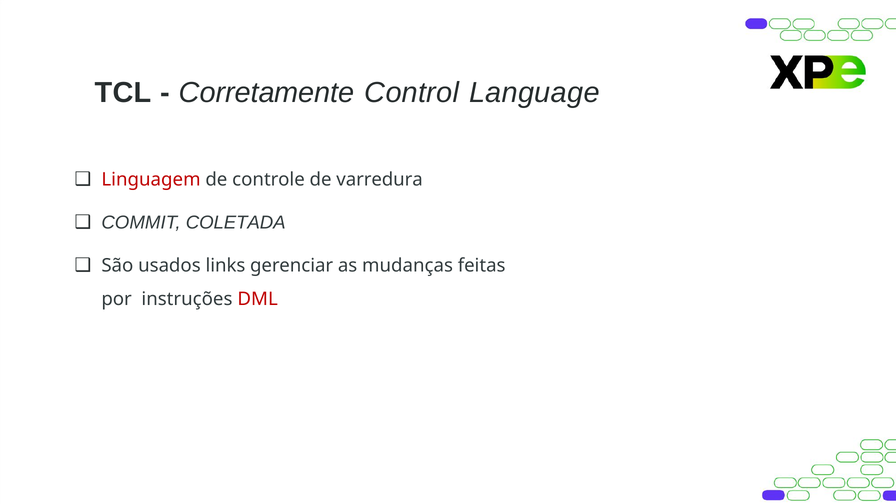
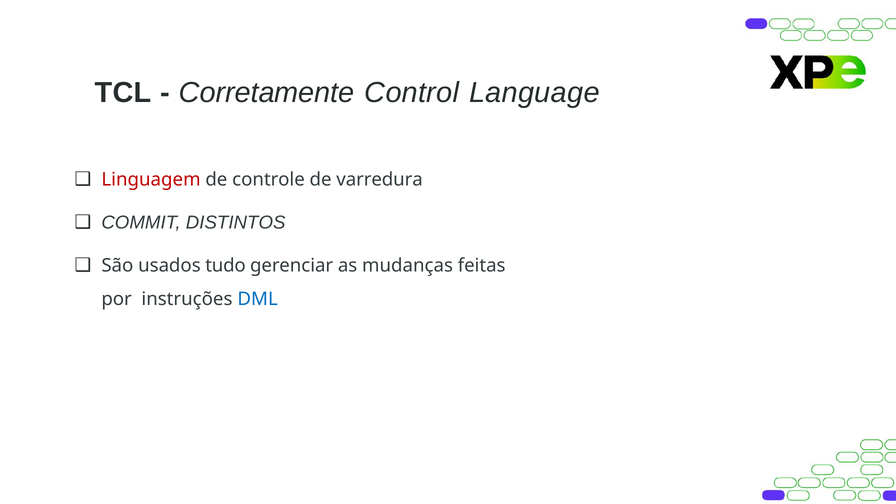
COLETADA: COLETADA -> DISTINTOS (236, 222)
links: links -> tudo (226, 265)
DML colour: red -> blue (258, 299)
